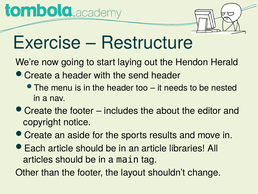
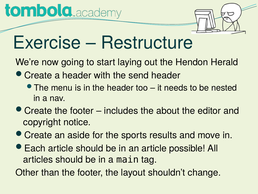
libraries: libraries -> possible (187, 148)
